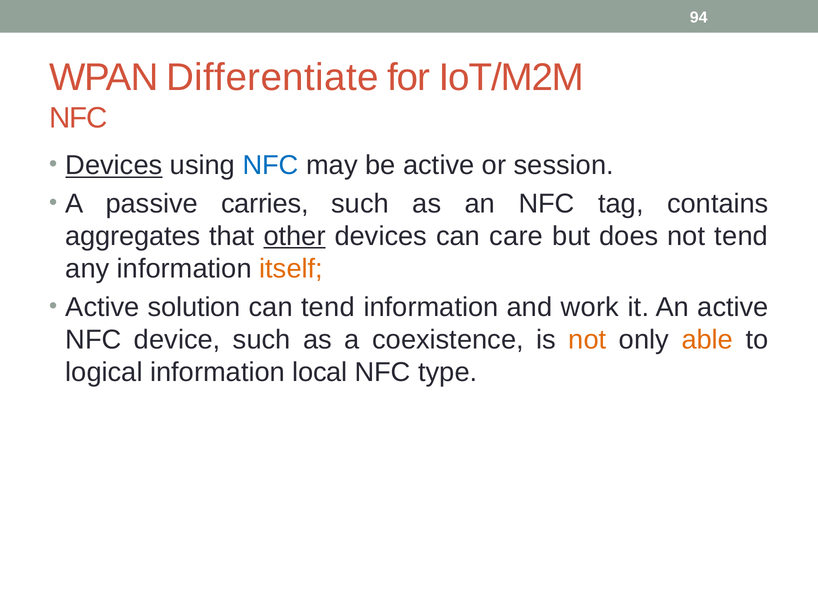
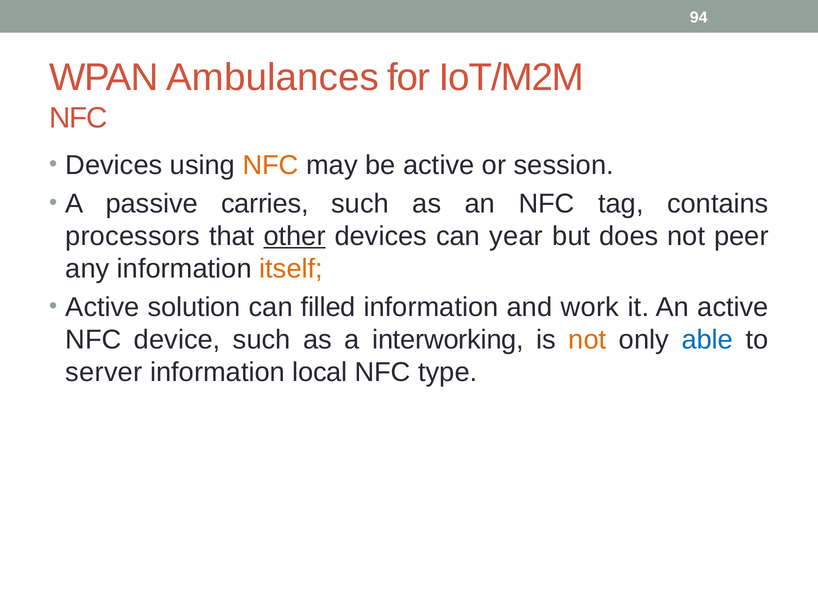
Differentiate: Differentiate -> Ambulances (273, 78)
Devices underline: present -> none (114, 166)
NFC colour: blue -> orange (271, 166)
aggregates: aggregates -> processors (133, 236)
care: care -> year (516, 236)
not tend: tend -> peer (741, 236)
can tend: tend -> filled (328, 307)
coexistence: coexistence -> interworking (448, 340)
able colour: orange -> blue (707, 340)
logical: logical -> server (104, 373)
